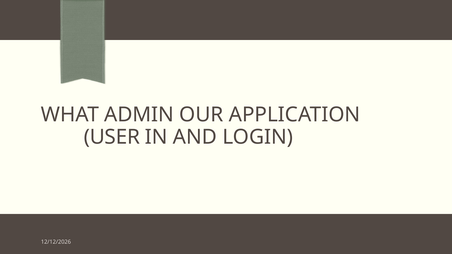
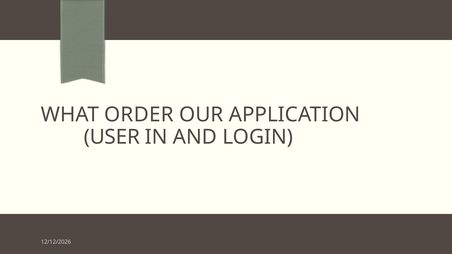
ADMIN: ADMIN -> ORDER (139, 115)
